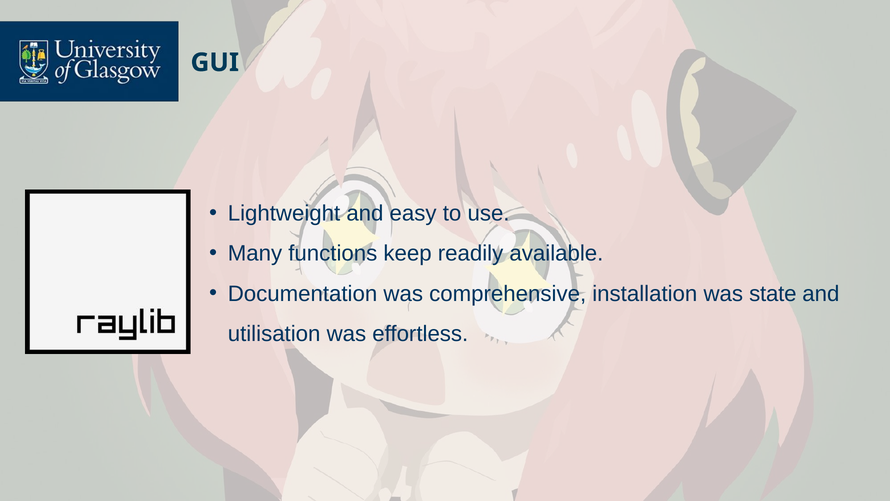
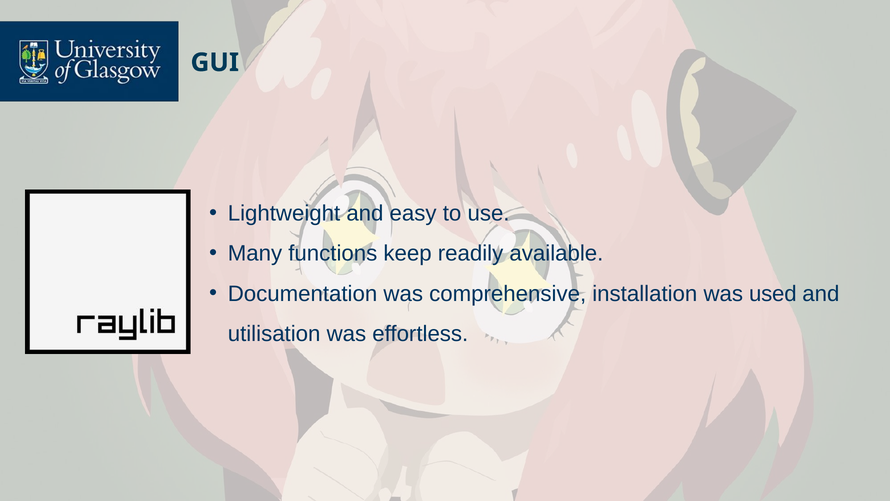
state: state -> used (773, 293)
